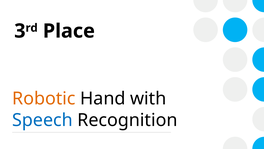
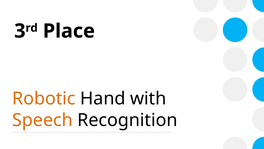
Speech colour: blue -> orange (42, 120)
